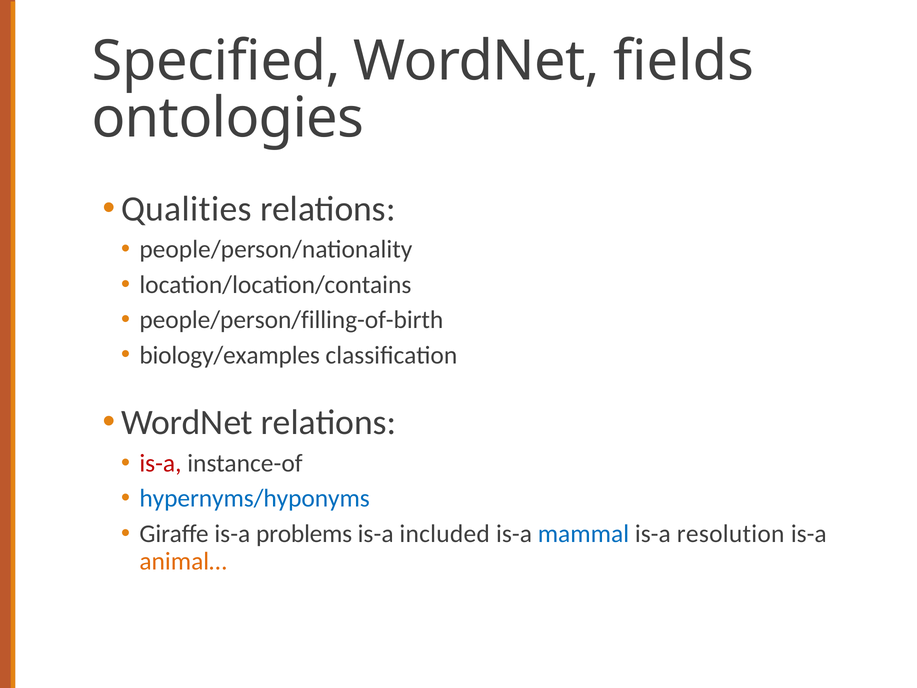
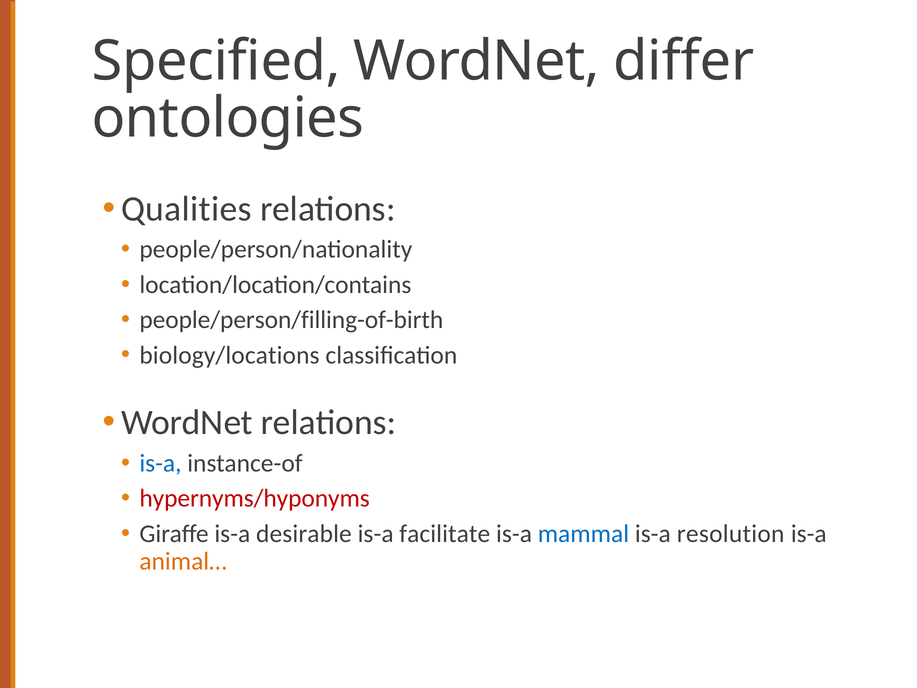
fields: fields -> differ (684, 61)
biology/examples: biology/examples -> biology/locations (229, 355)
is-a colour: red -> blue (160, 463)
hypernyms/hyponyms colour: blue -> red (255, 498)
problems: problems -> desirable (304, 534)
included: included -> facilitate (445, 534)
